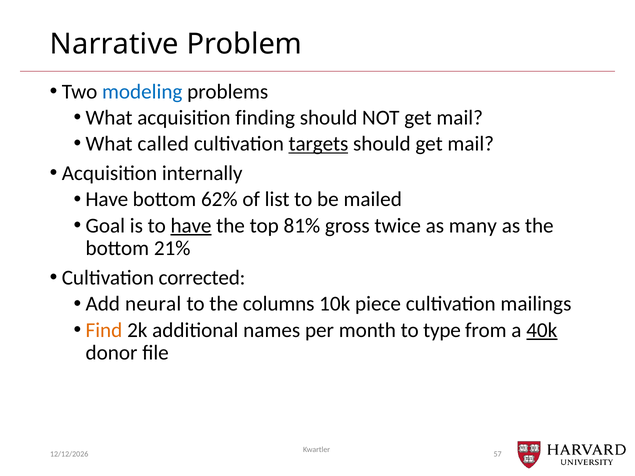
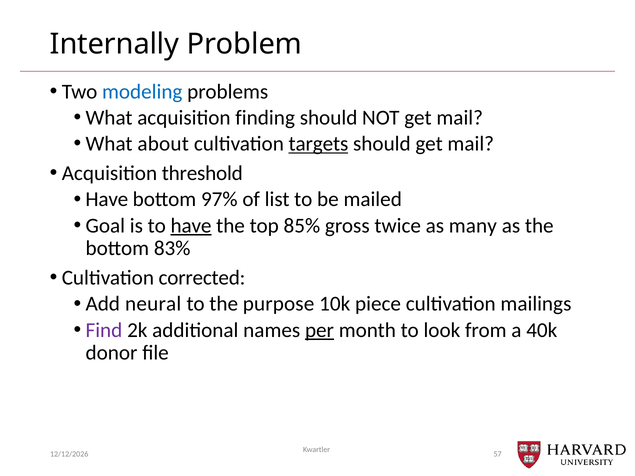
Narrative: Narrative -> Internally (115, 44)
called: called -> about (163, 144)
internally: internally -> threshold (202, 173)
62%: 62% -> 97% (219, 200)
81%: 81% -> 85% (302, 226)
21%: 21% -> 83% (172, 249)
columns: columns -> purpose (279, 304)
Find colour: orange -> purple (104, 330)
per underline: none -> present (320, 330)
type: type -> look (442, 330)
40k underline: present -> none (542, 330)
